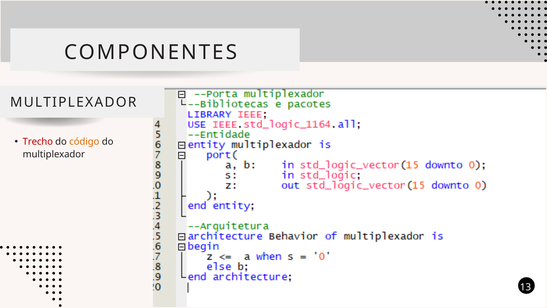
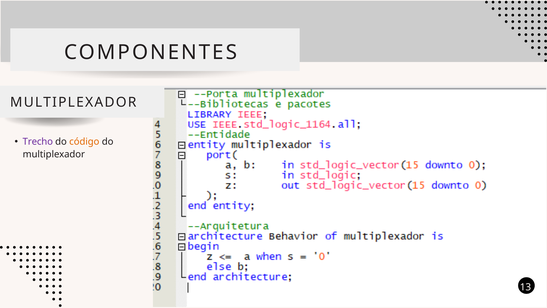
Trecho colour: red -> purple (38, 142)
